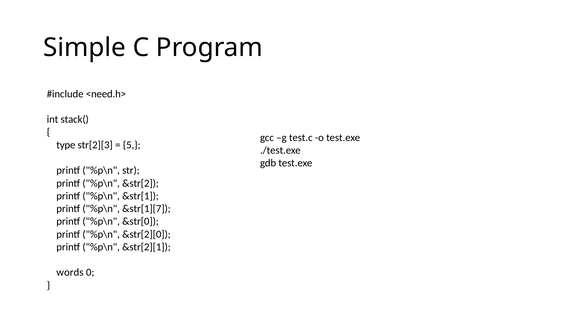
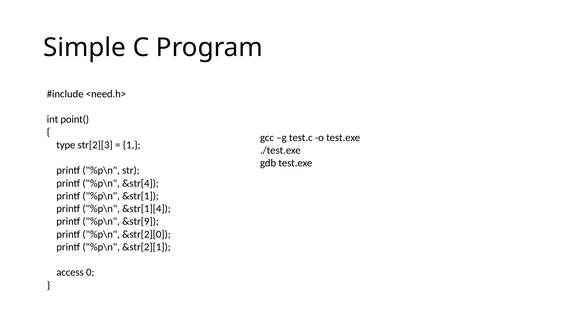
stack(: stack( -> point( (75, 120)
5: 5 -> 1 (132, 145)
&str[2: &str[2 -> &str[4 (140, 183)
&str[1][7: &str[1][7 -> &str[1][4 (146, 209)
&str[0: &str[0 -> &str[9 (140, 222)
words: words -> access (70, 273)
